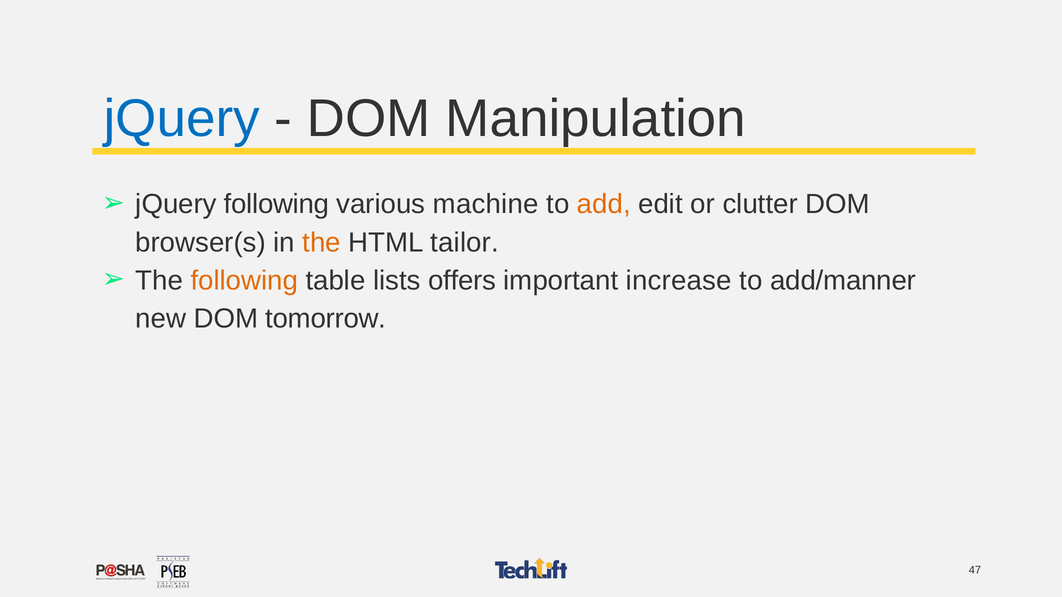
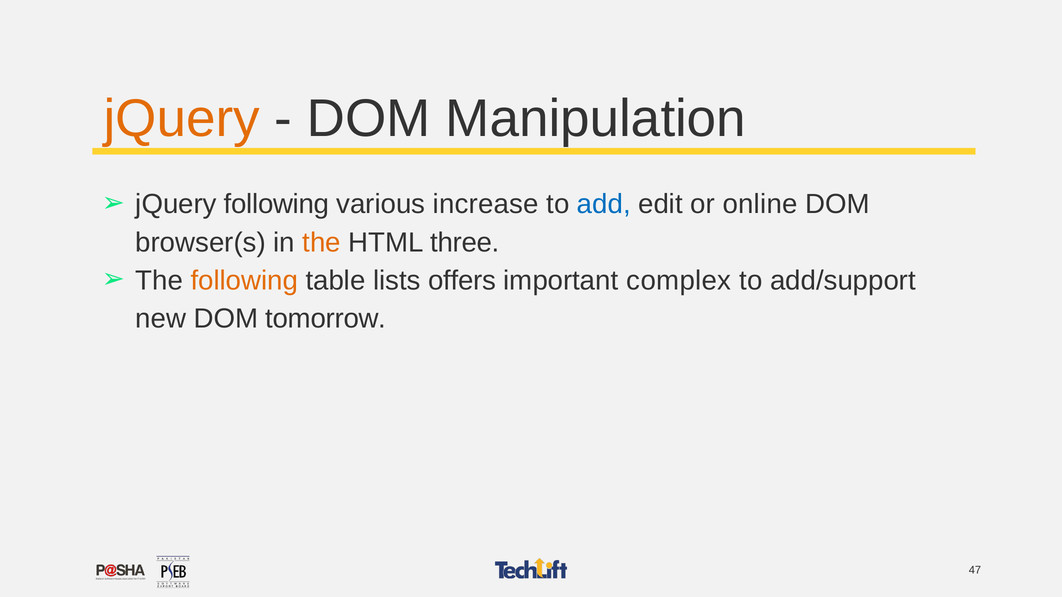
jQuery colour: blue -> orange (182, 119)
machine: machine -> increase (486, 204)
add colour: orange -> blue (604, 204)
clutter: clutter -> online (760, 204)
tailor: tailor -> three (465, 243)
increase: increase -> complex (679, 281)
add/manner: add/manner -> add/support (843, 281)
